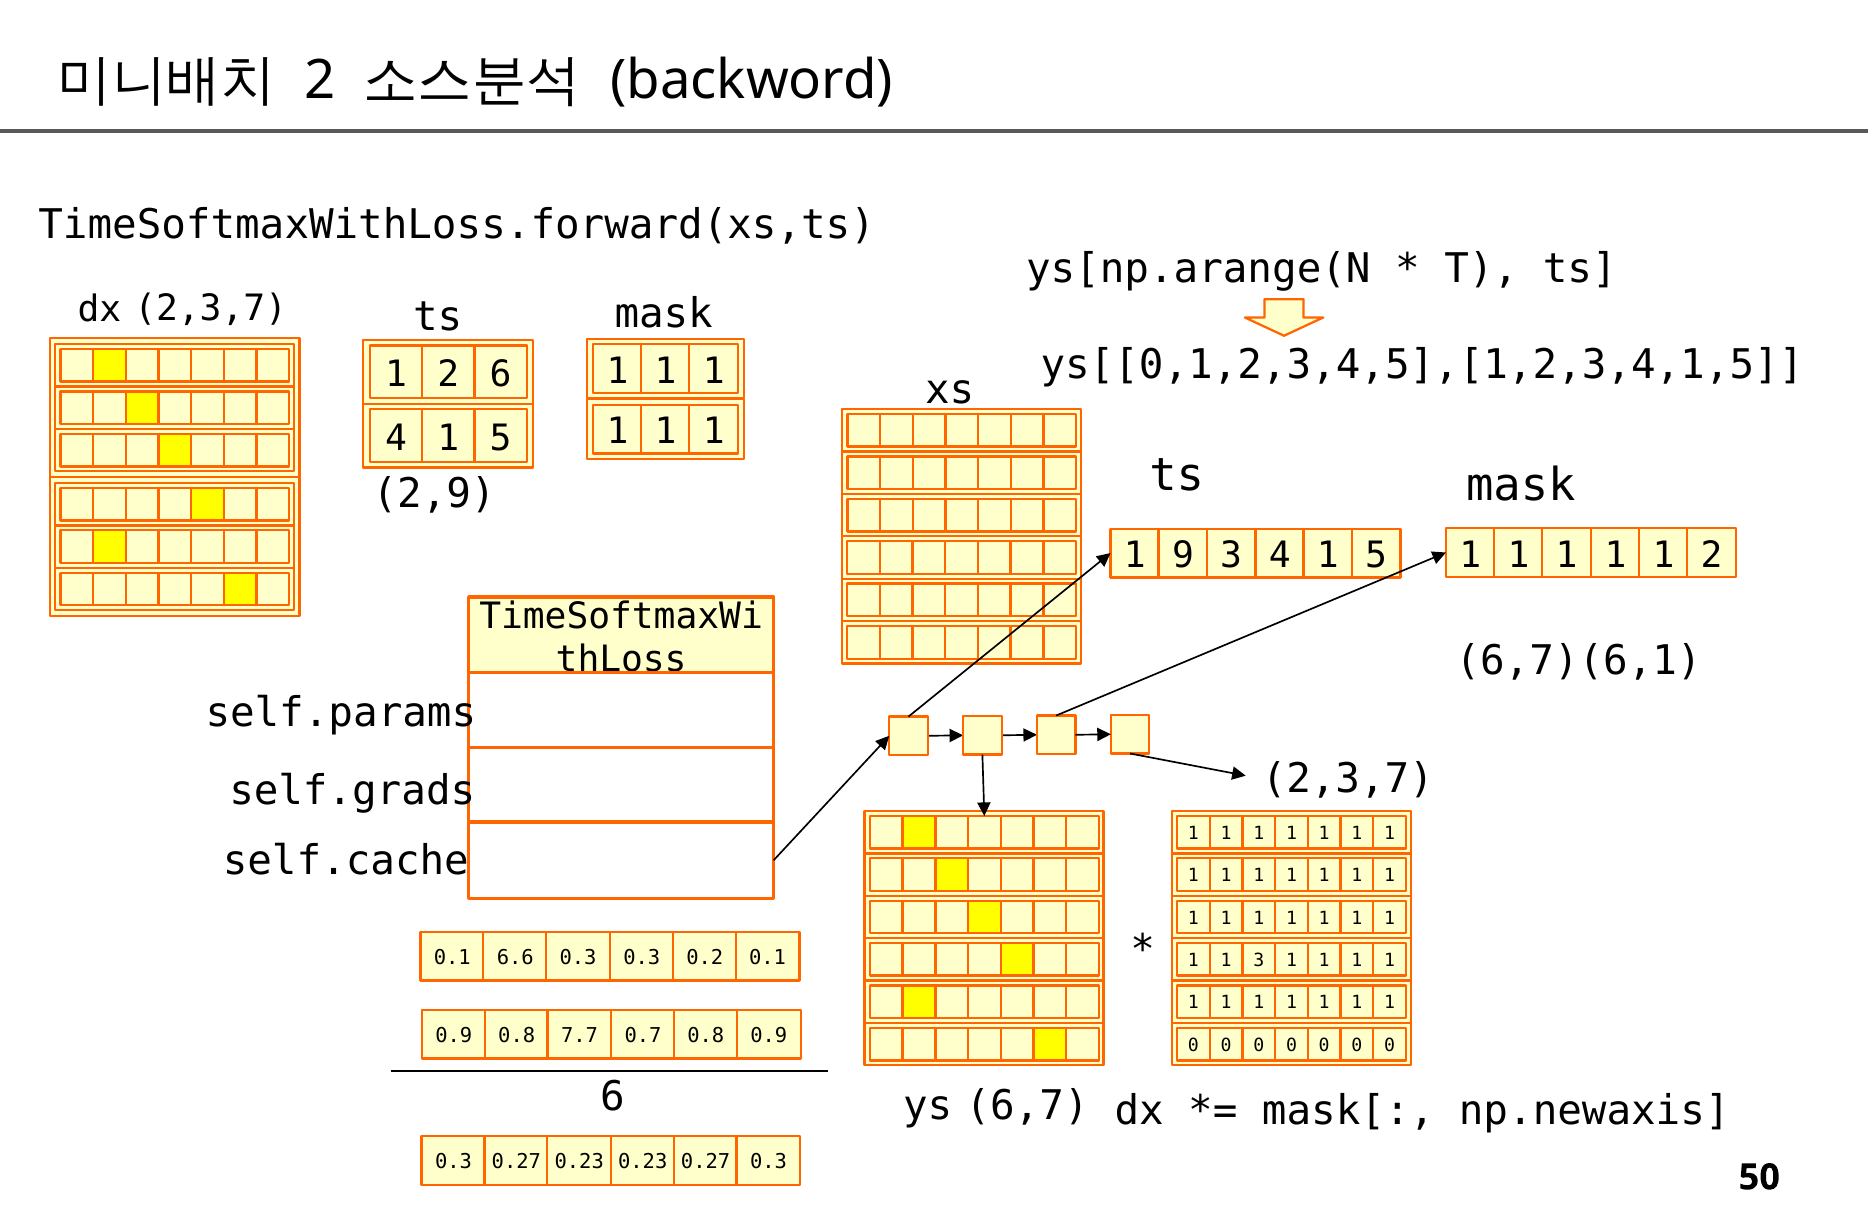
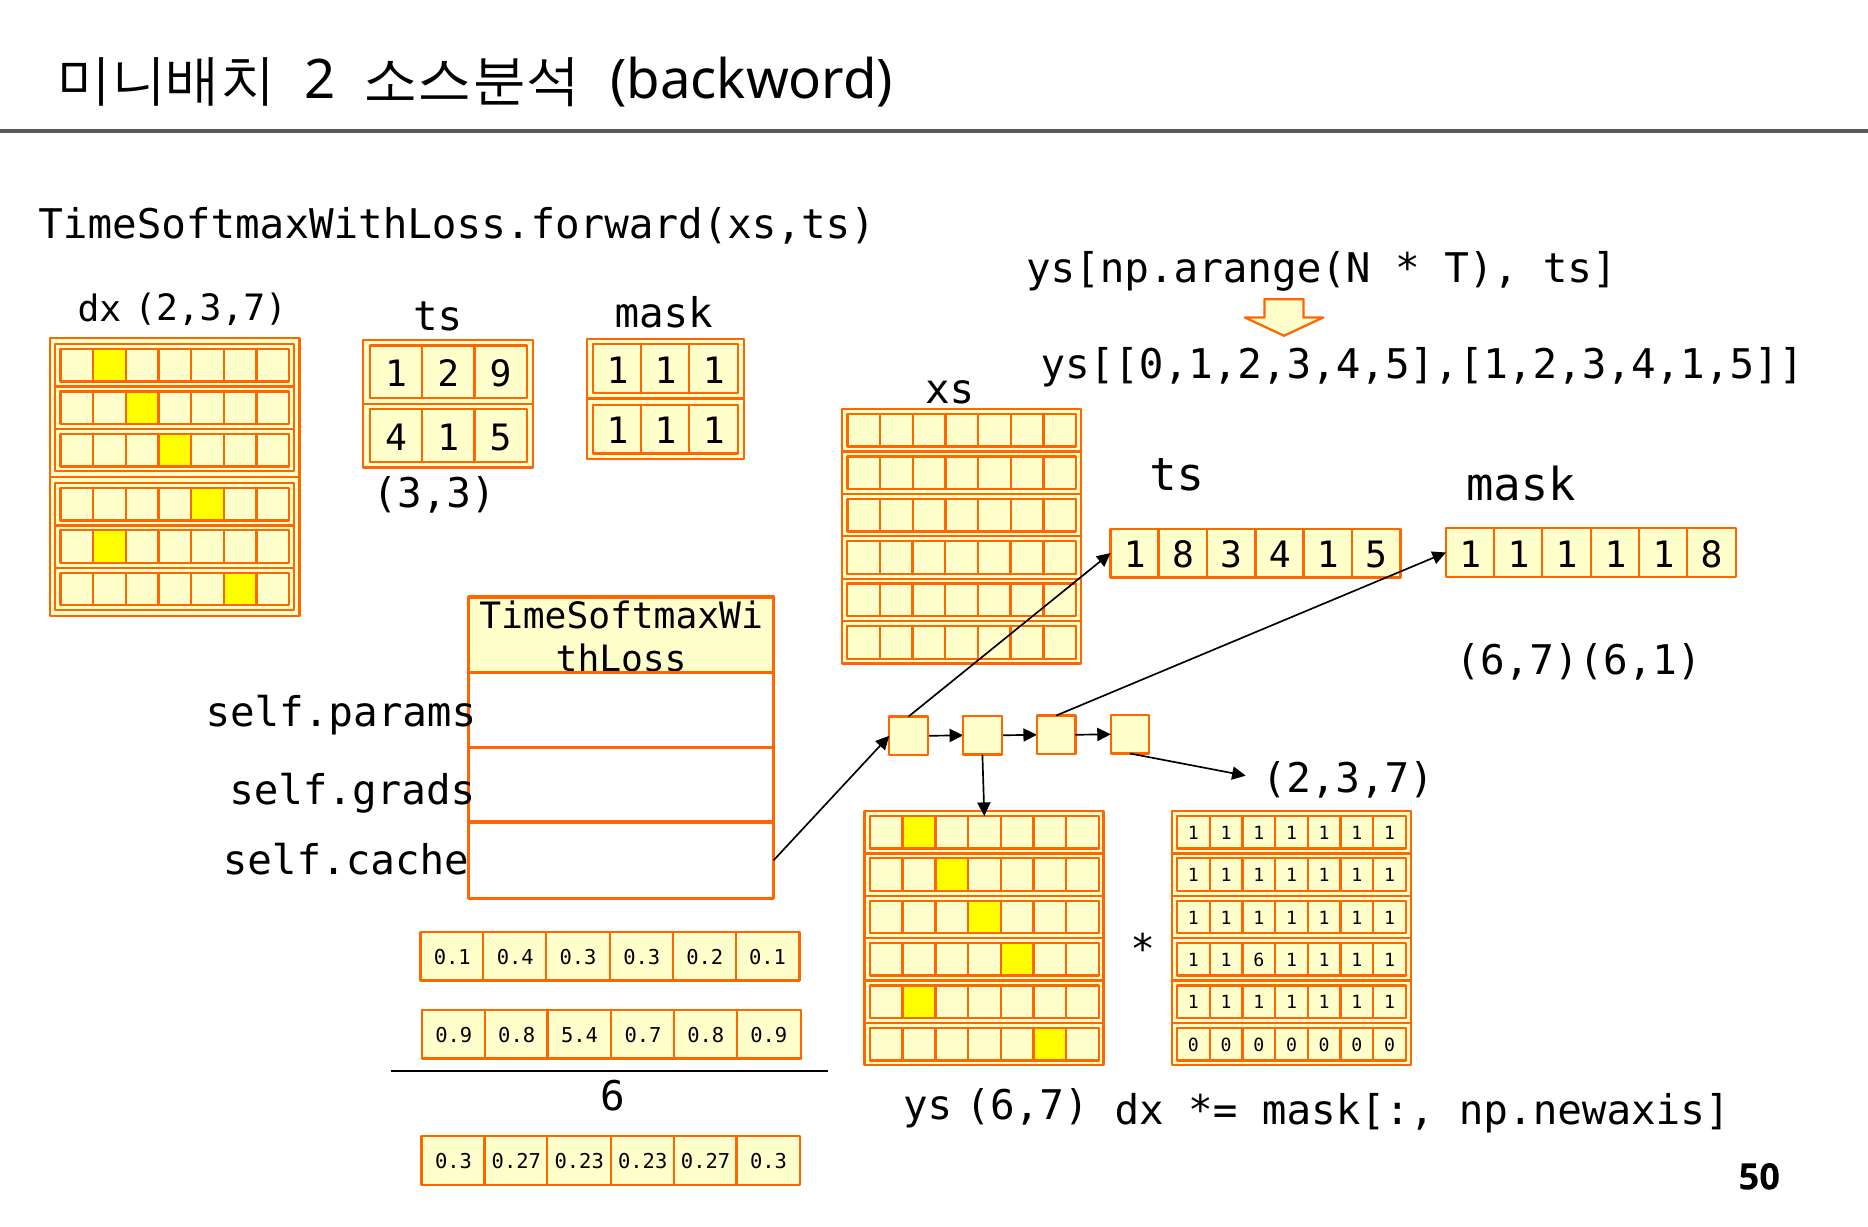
2 6: 6 -> 9 (501, 374)
2,9: 2,9 -> 3,3 (434, 494)
9: 9 -> 8 (1183, 556)
1 1 2: 2 -> 8 (1712, 555)
6.6: 6.6 -> 0.4 (515, 958)
1 3: 3 -> 6 (1259, 960)
7.7: 7.7 -> 5.4 (580, 1035)
